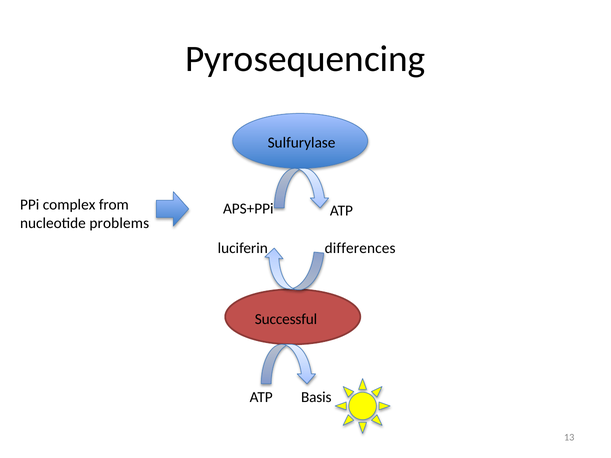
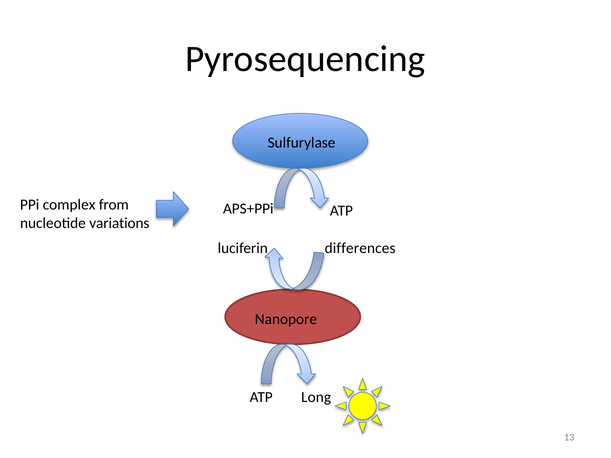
problems: problems -> variations (119, 223)
Successful: Successful -> Nanopore (286, 319)
Basis: Basis -> Long (316, 397)
